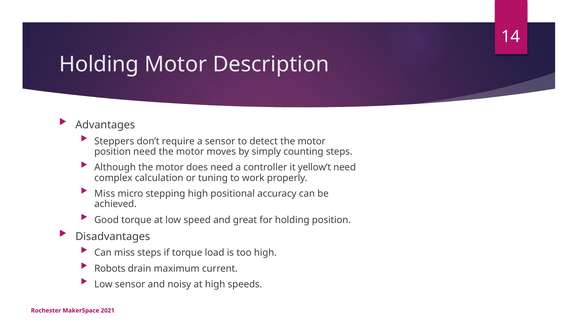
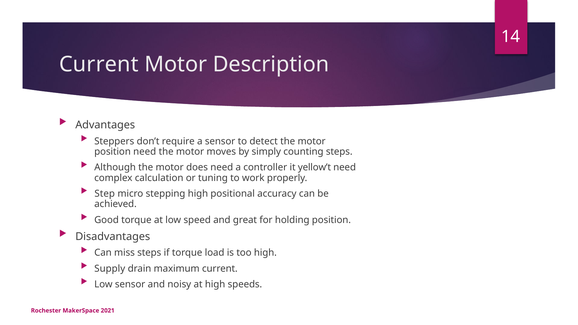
Holding: Holding -> Current (99, 64)
Miss: Miss -> Step (105, 194)
Robots: Robots -> Supply (110, 269)
